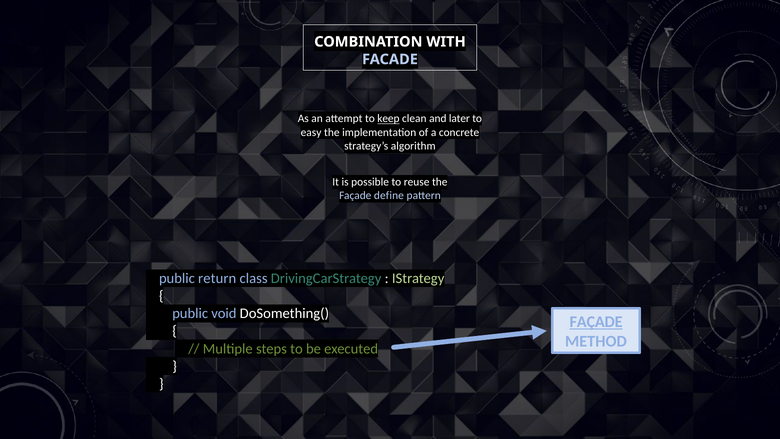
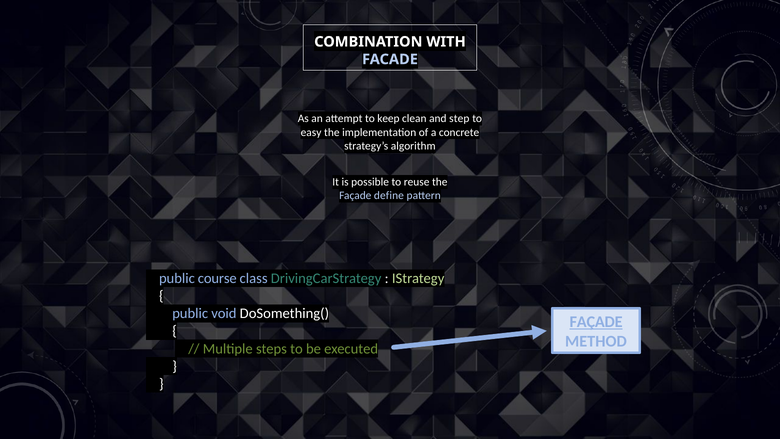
keep underline: present -> none (388, 119)
later: later -> step (459, 119)
return: return -> course (217, 278)
